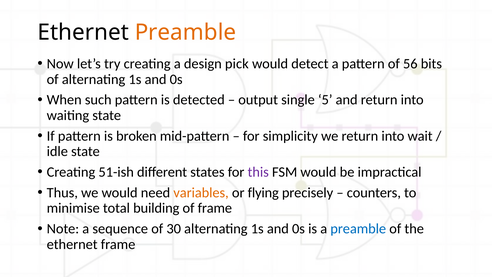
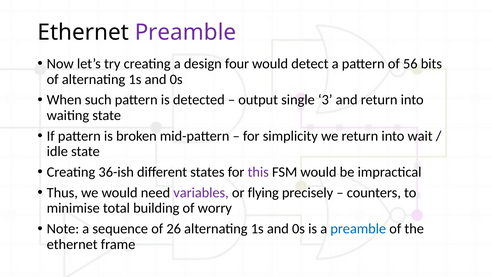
Preamble colour: orange -> purple (185, 32)
pick: pick -> four (237, 64)
5: 5 -> 3 (325, 100)
51-ish: 51-ish -> 36-ish (116, 172)
variables colour: orange -> purple (201, 193)
of frame: frame -> worry (215, 208)
30: 30 -> 26 (174, 229)
